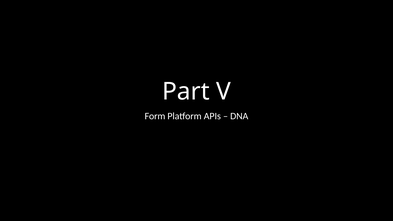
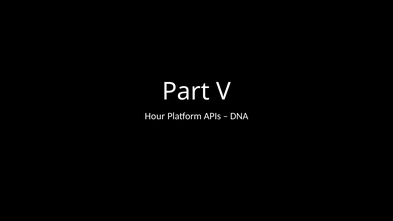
Form: Form -> Hour (155, 116)
